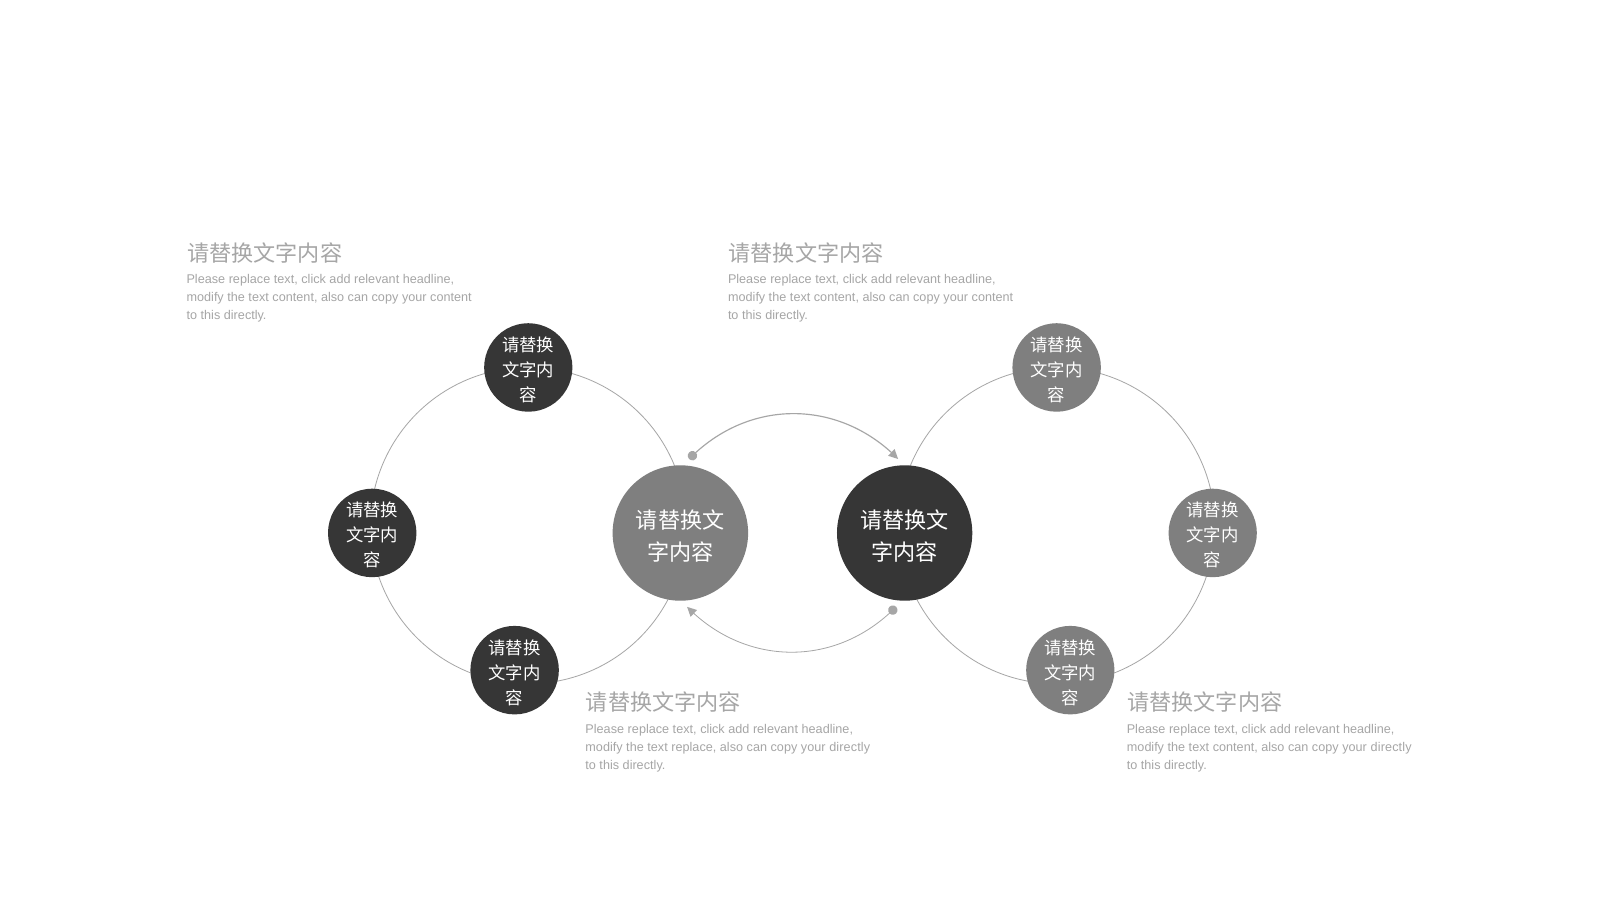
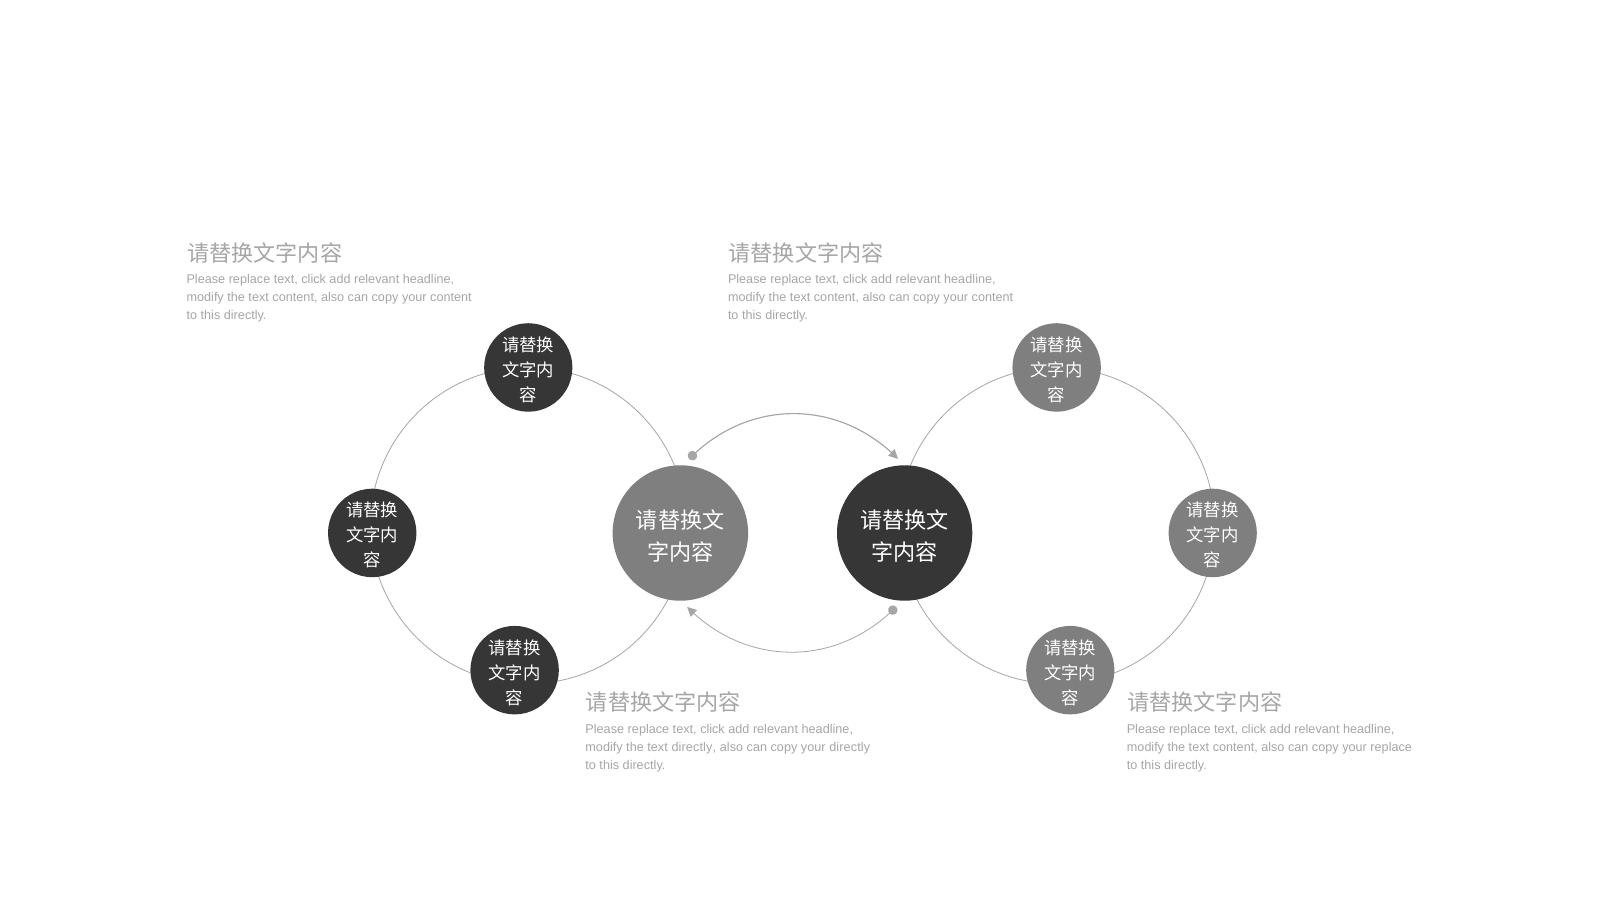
text replace: replace -> directly (694, 747)
directly: directly -> replace (1391, 747)
